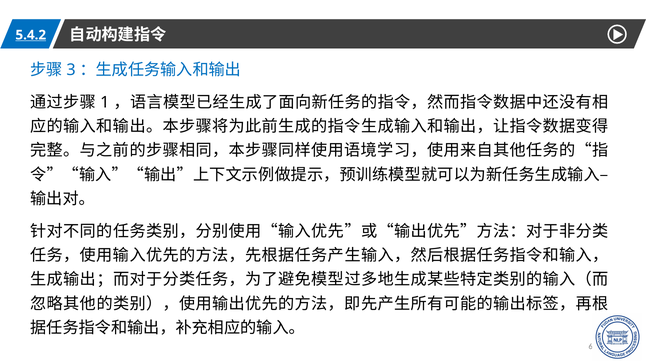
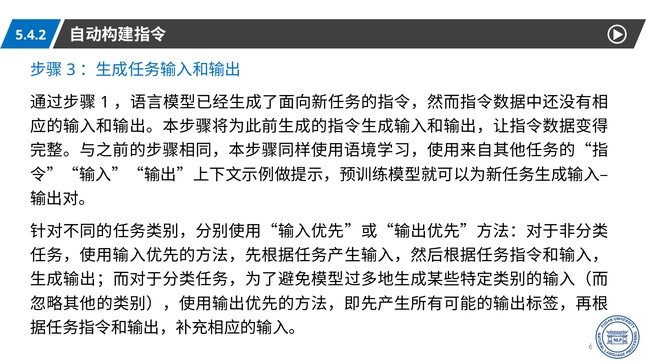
5.4.2 underline: present -> none (31, 35)
